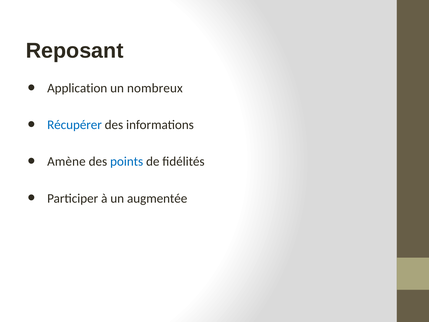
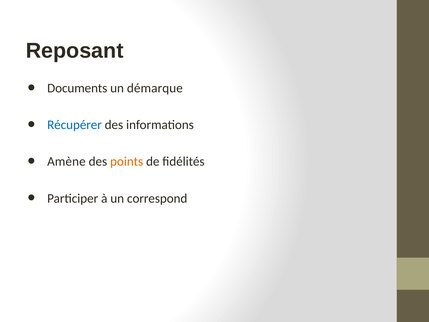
Application: Application -> Documents (77, 88)
nombreux: nombreux -> démarque (155, 88)
points colour: blue -> orange (127, 162)
augmentée: augmentée -> correspond (157, 198)
